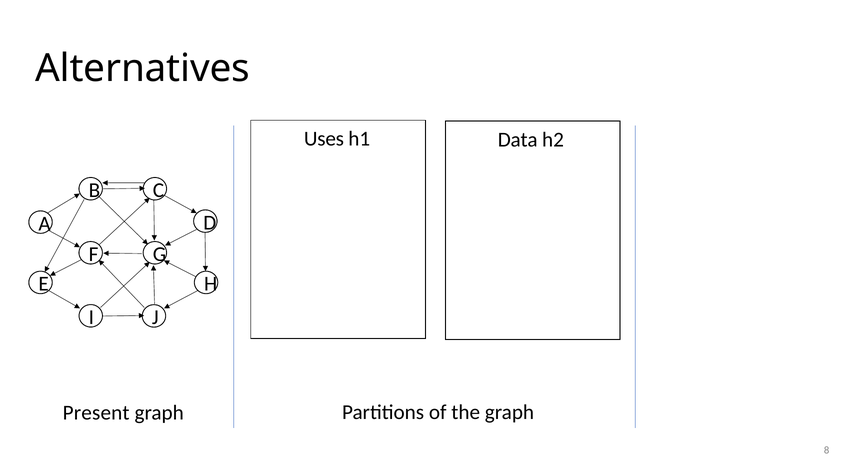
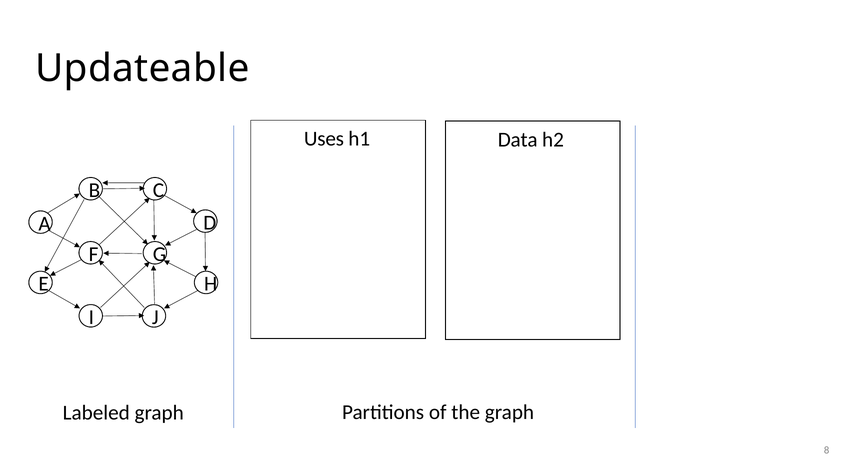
Alternatives: Alternatives -> Updateable (142, 68)
Present: Present -> Labeled (96, 413)
